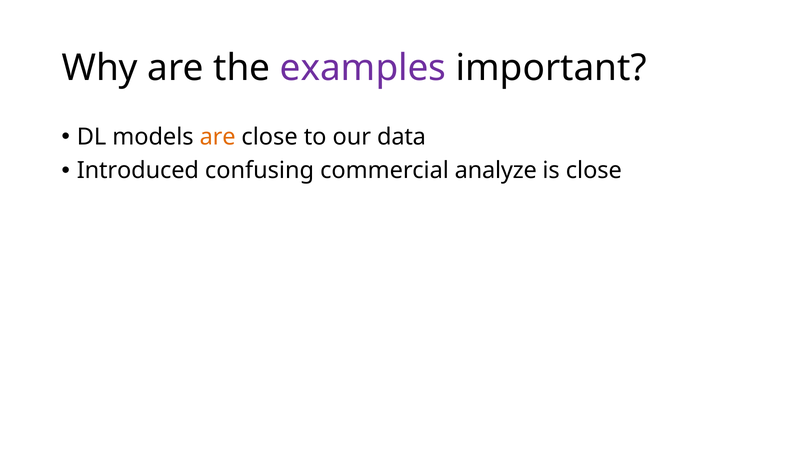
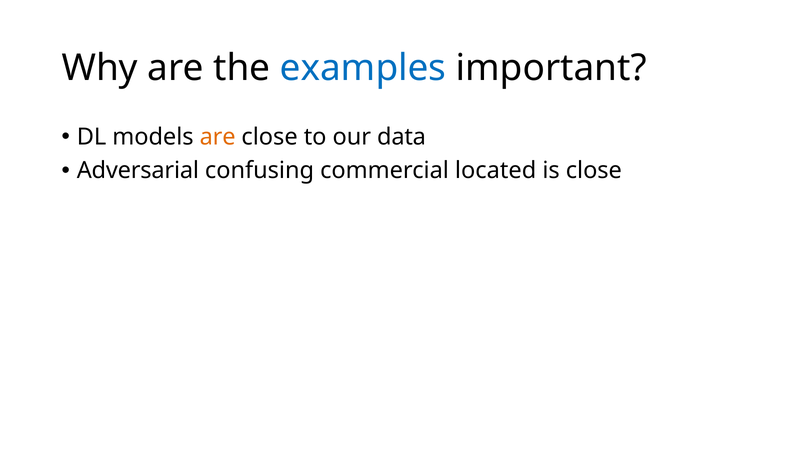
examples colour: purple -> blue (363, 68)
Introduced: Introduced -> Adversarial (138, 170)
analyze: analyze -> located (496, 170)
